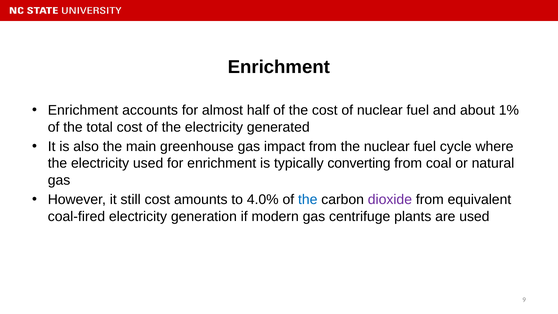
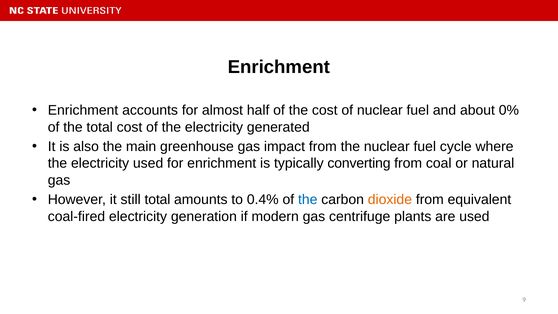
1%: 1% -> 0% (509, 110)
still cost: cost -> total (157, 200)
4.0%: 4.0% -> 0.4% (263, 200)
dioxide colour: purple -> orange (390, 200)
